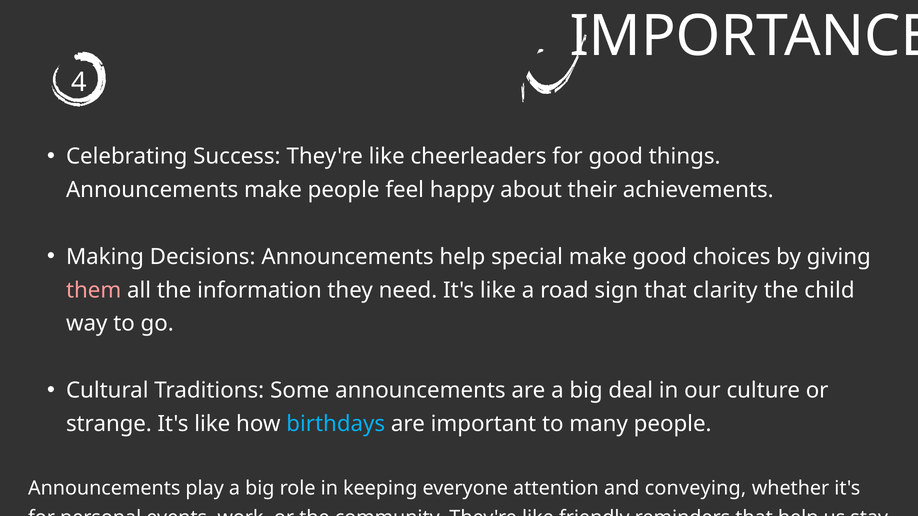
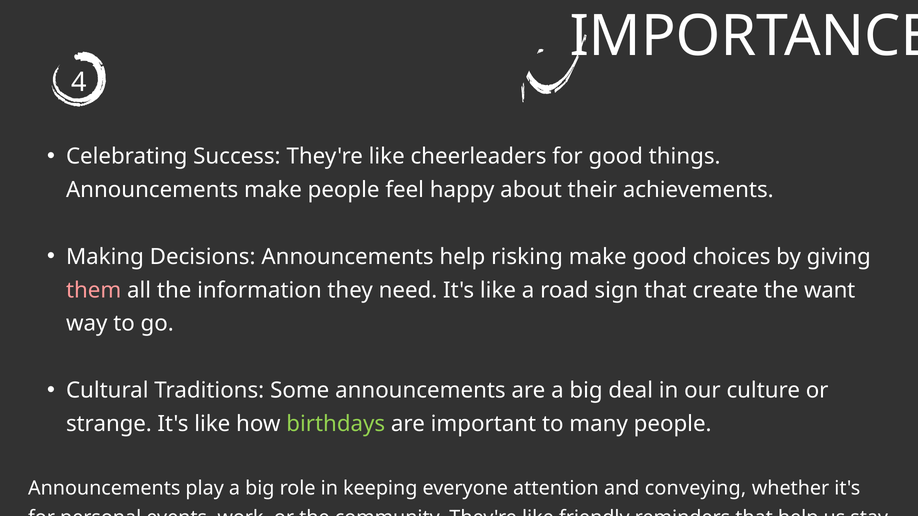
special: special -> risking (527, 257)
clarity: clarity -> create (725, 290)
child: child -> want (830, 290)
birthdays colour: light blue -> light green (336, 424)
